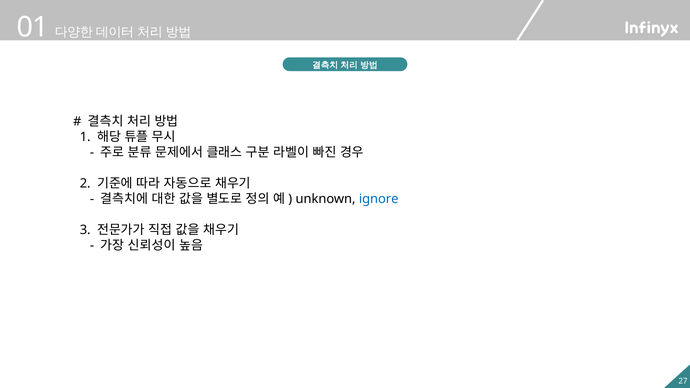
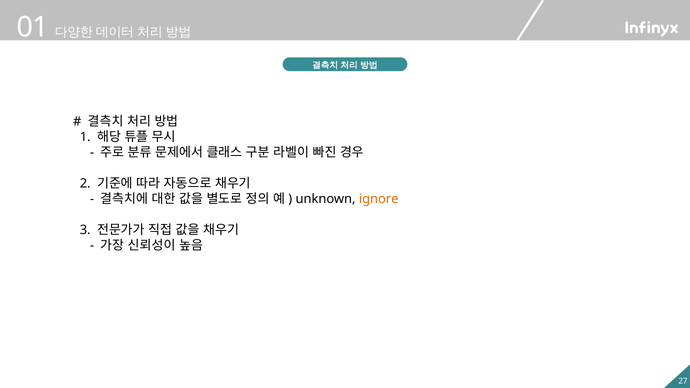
ignore colour: blue -> orange (379, 199)
